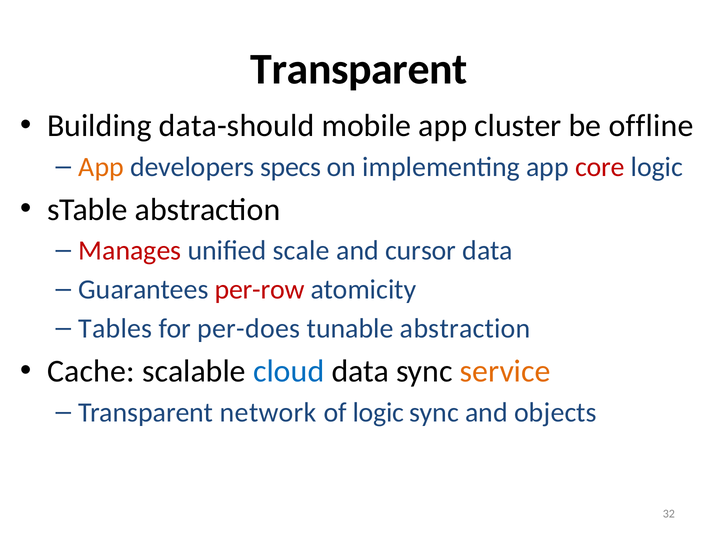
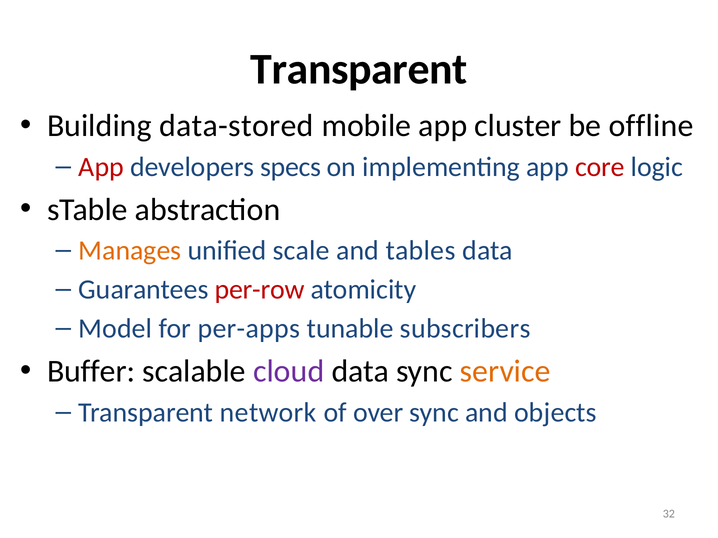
data-should: data-should -> data-stored (236, 126)
App colour: orange -> red (101, 167)
Manages colour: red -> orange (130, 251)
cursor: cursor -> tables (420, 251)
Tables: Tables -> Model (115, 329)
per-does: per-does -> per-apps (249, 329)
tunable abstraction: abstraction -> subscribers (465, 329)
Cache: Cache -> Buffer (91, 372)
cloud colour: blue -> purple (289, 372)
of logic: logic -> over (378, 413)
